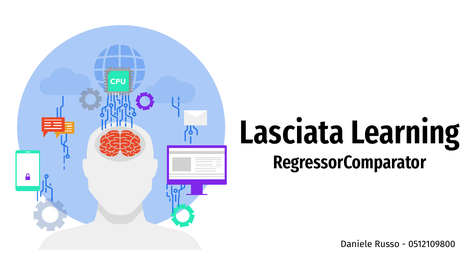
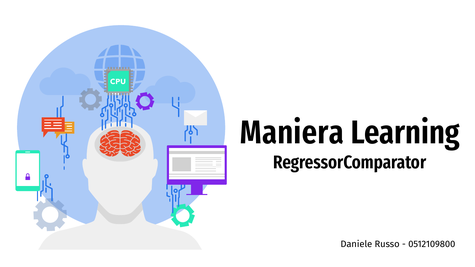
Lasciata: Lasciata -> Maniera (292, 133)
